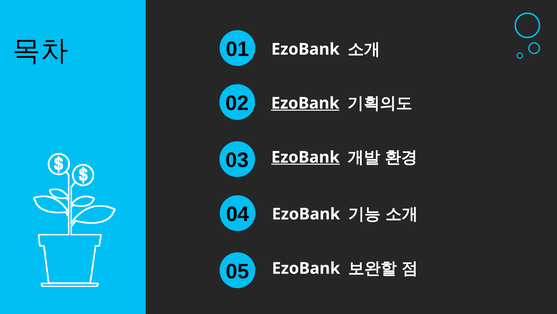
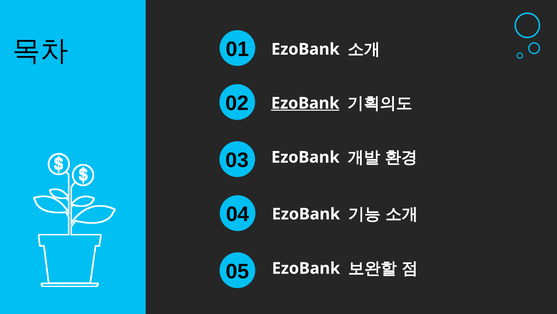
EzoBank underline: present -> none (305, 157)
